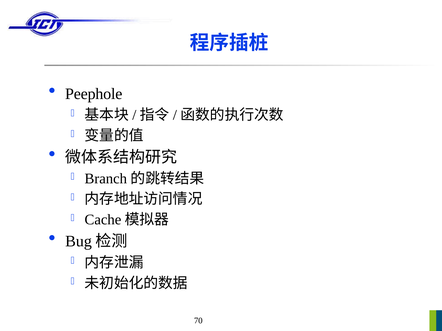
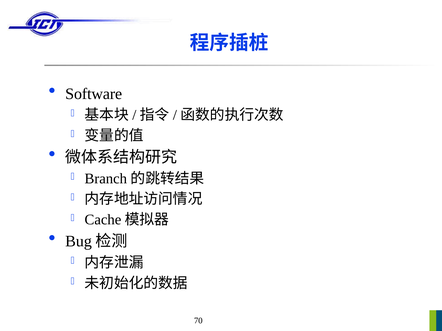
Peephole: Peephole -> Software (94, 94)
